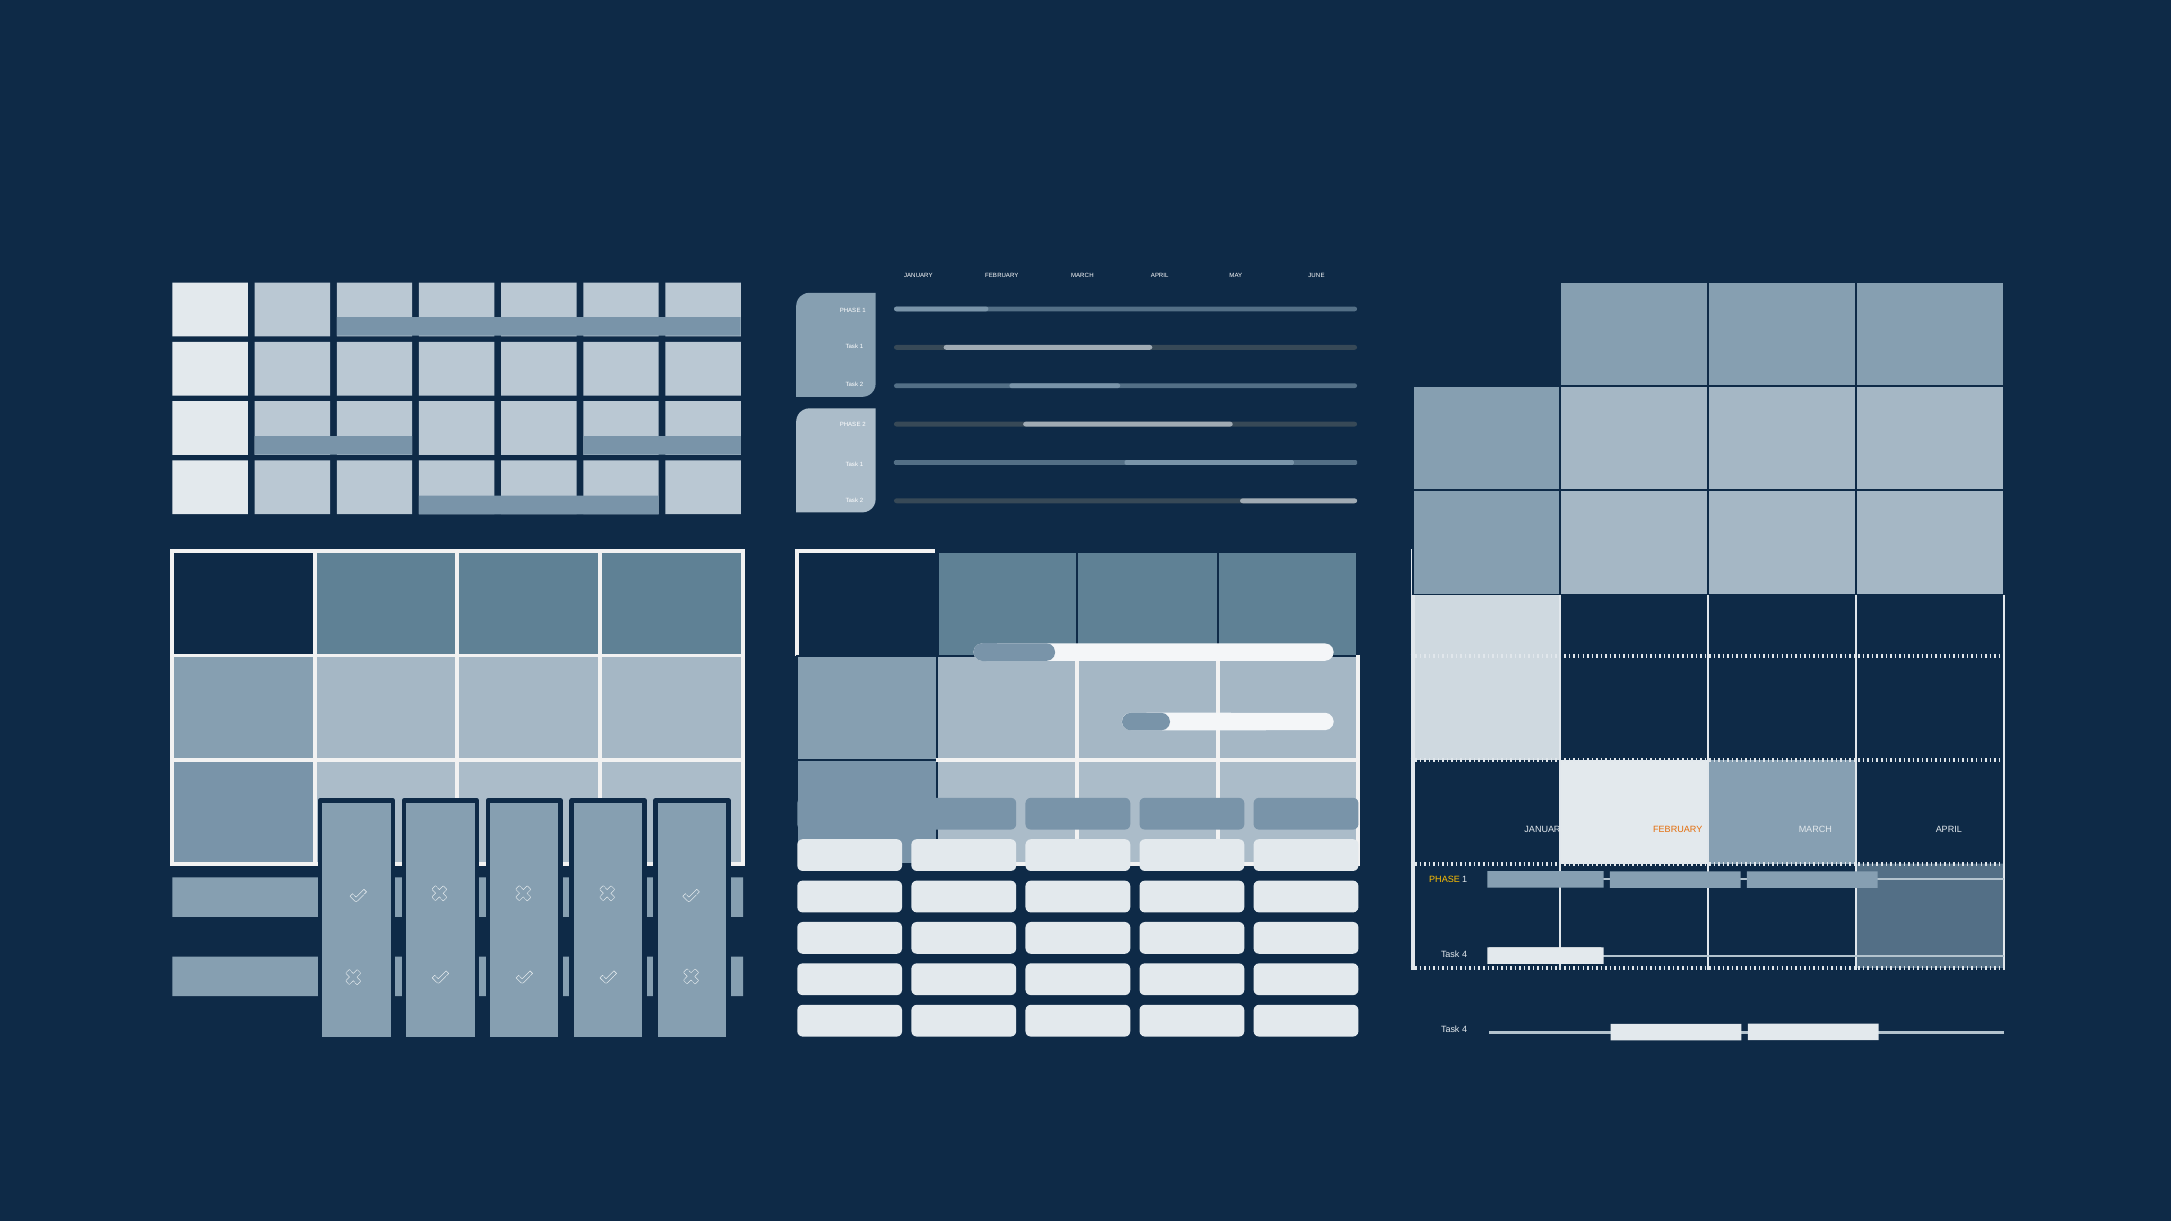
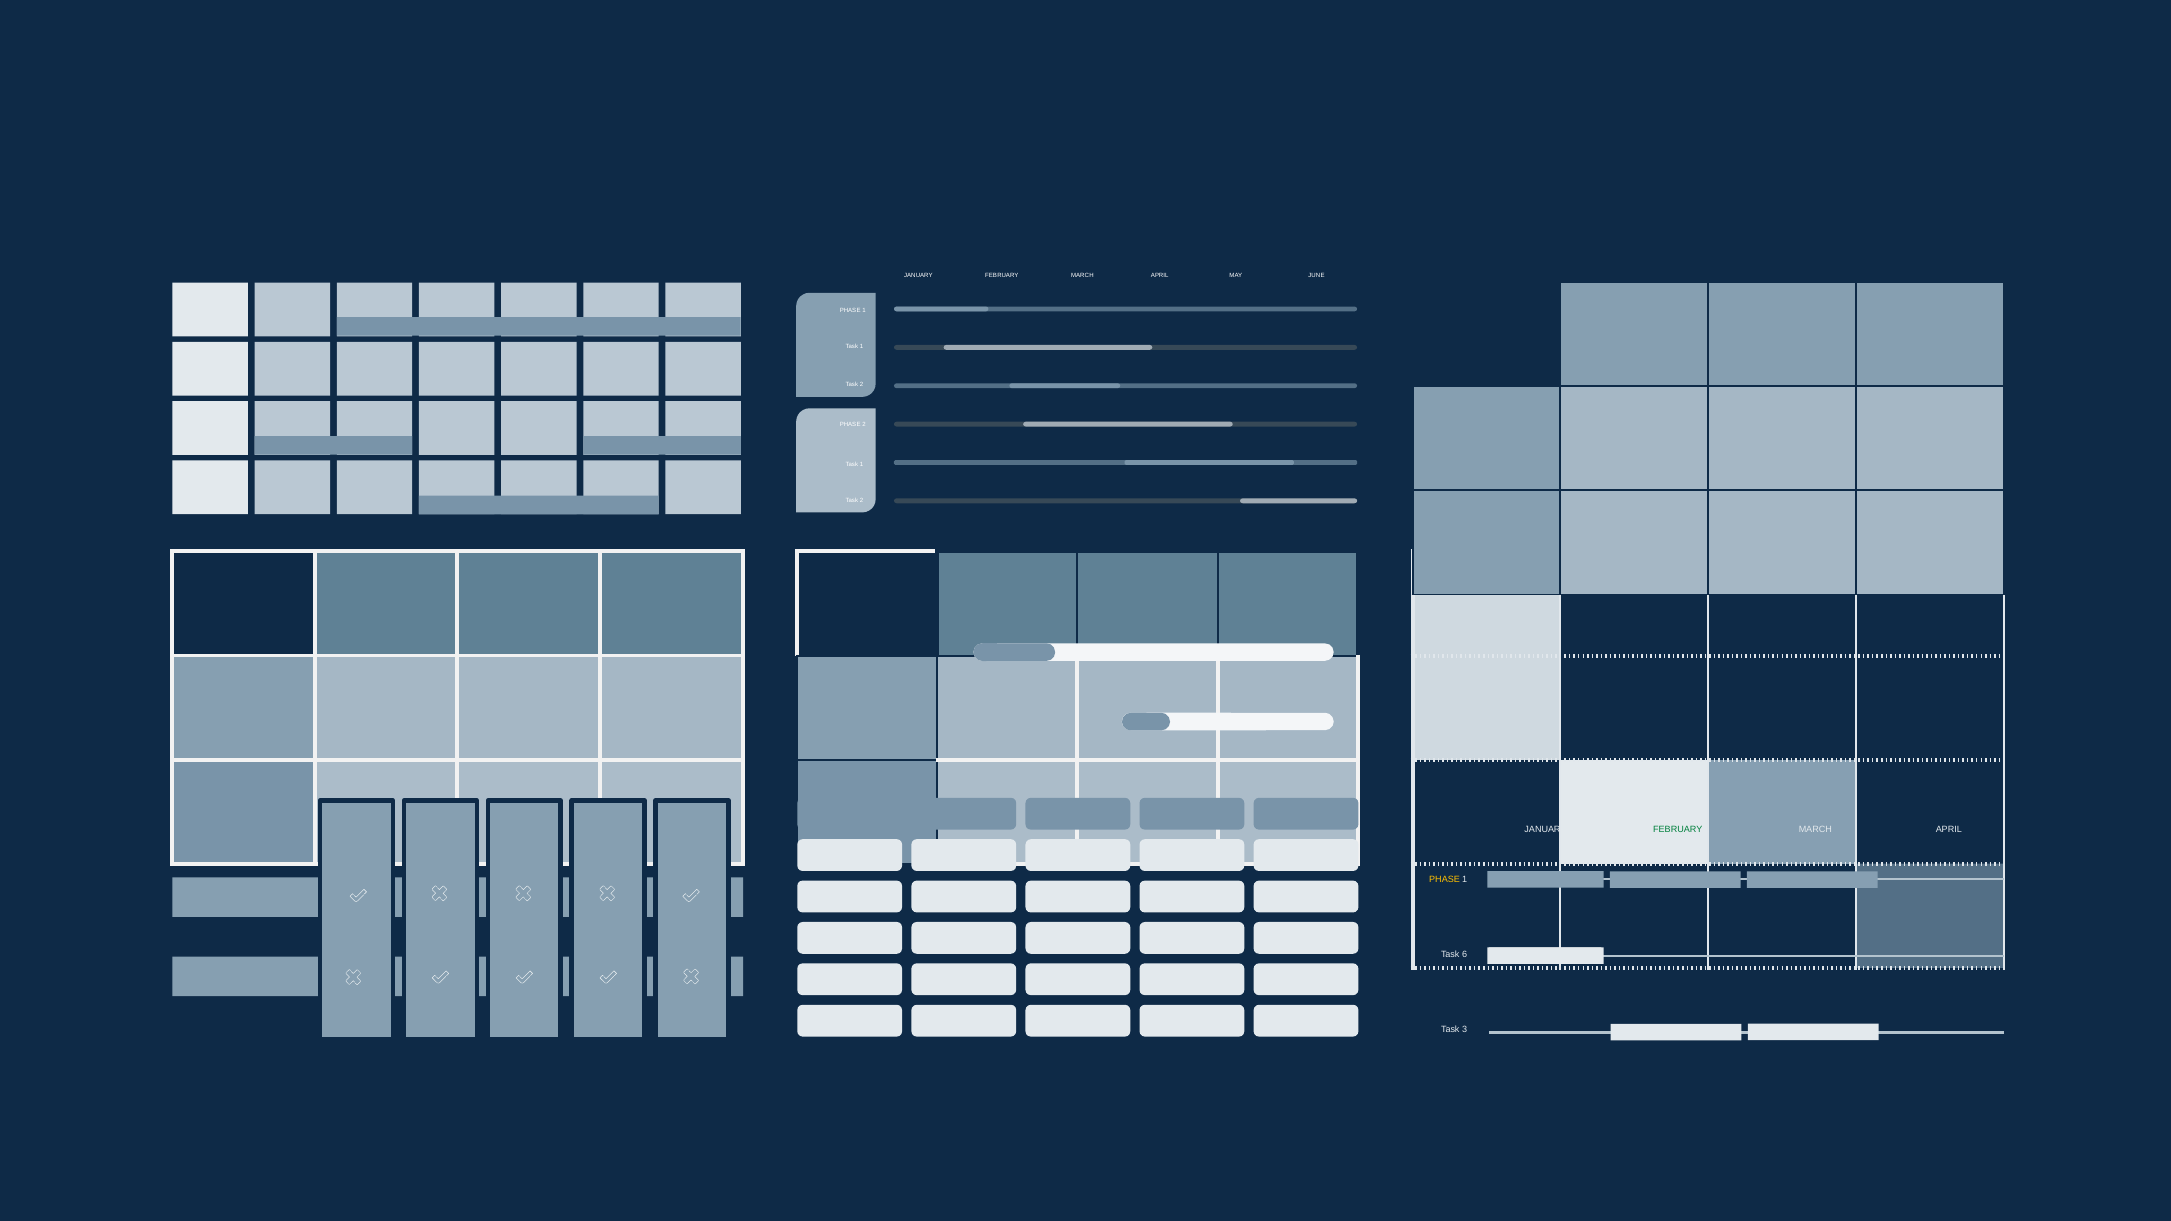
FEBRUARY colour: orange -> green (1678, 830)
4: 4 -> 6 (1465, 955)
4: 4 -> 3 (1465, 1030)
